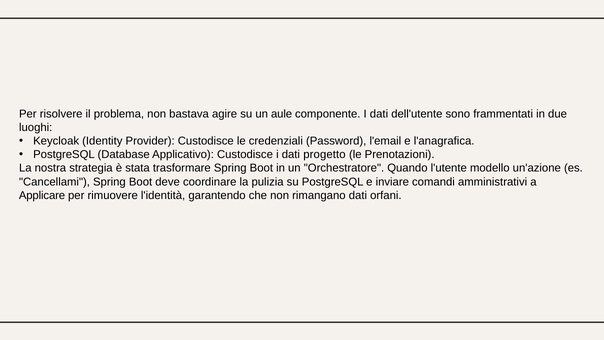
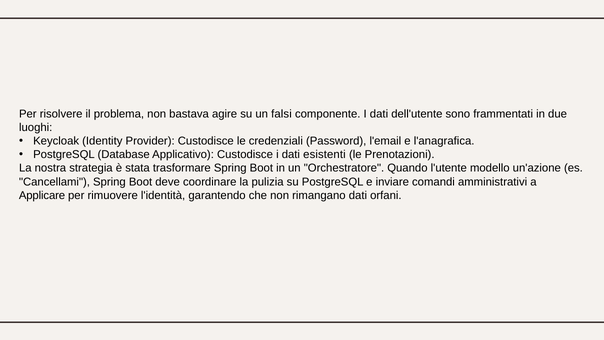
aule: aule -> falsi (281, 114)
progetto: progetto -> esistenti (324, 154)
